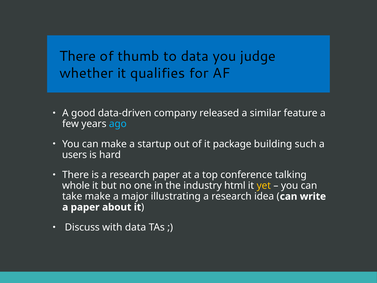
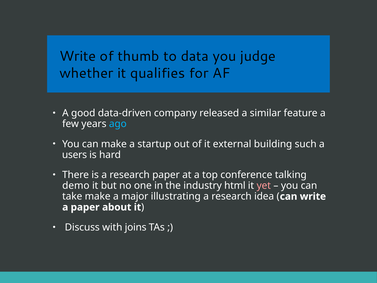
There: There -> Write (78, 56)
package: package -> external (232, 144)
whole: whole -> demo (76, 186)
yet colour: yellow -> pink (264, 186)
with data: data -> joins (136, 227)
